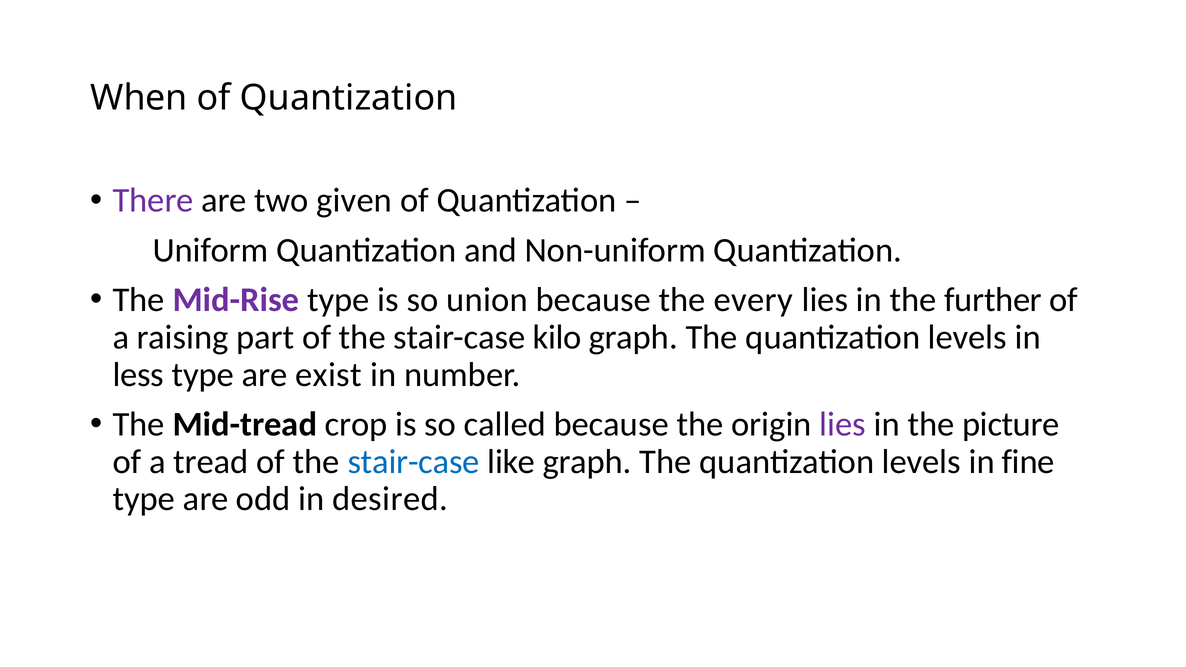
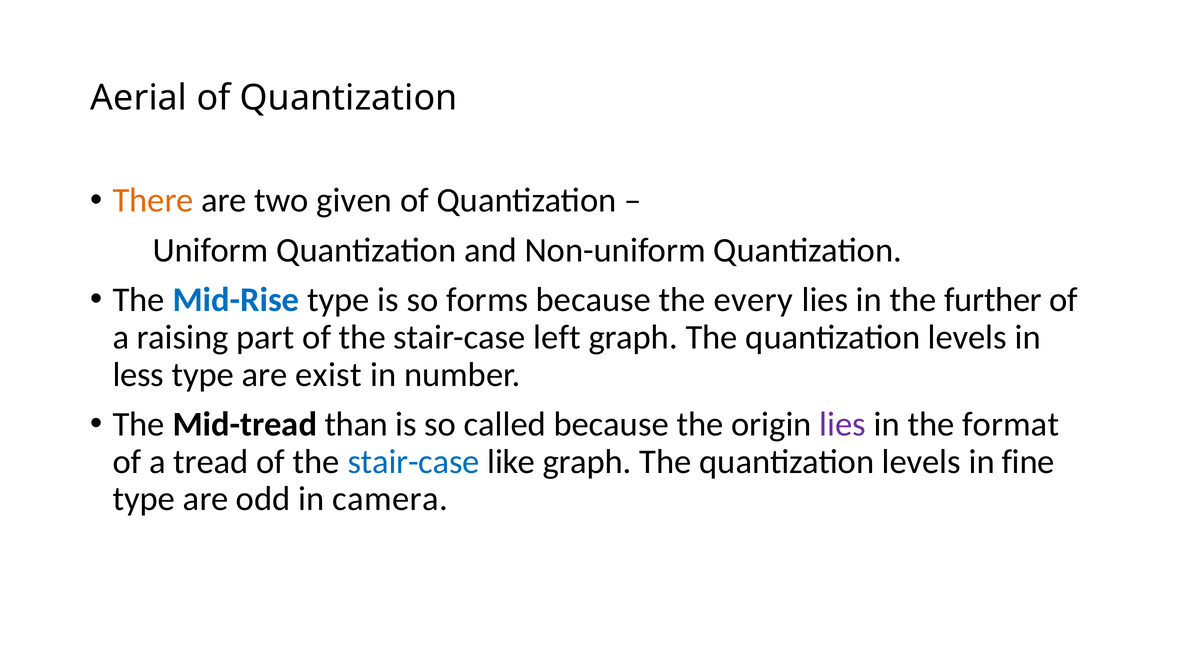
When: When -> Aerial (139, 98)
There colour: purple -> orange (153, 201)
Mid-Rise colour: purple -> blue (236, 300)
union: union -> forms (487, 300)
kilo: kilo -> left (557, 337)
crop: crop -> than (356, 424)
picture: picture -> format (1011, 424)
desired: desired -> camera (390, 499)
